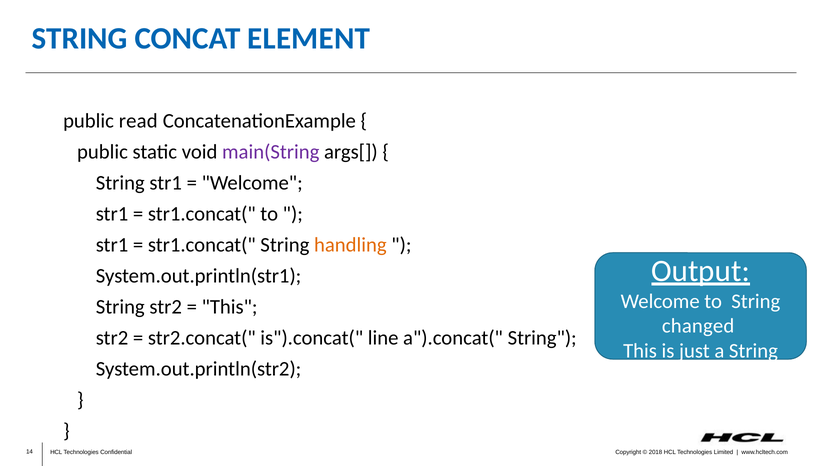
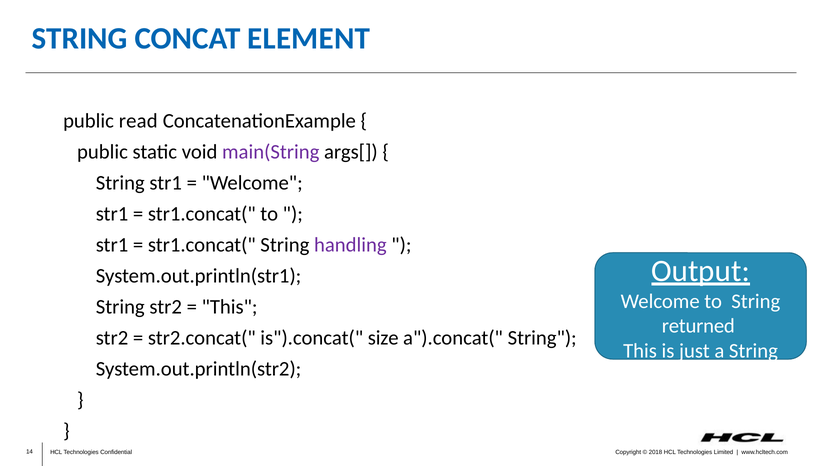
handling colour: orange -> purple (350, 245)
changed: changed -> returned (698, 326)
line: line -> size (383, 338)
